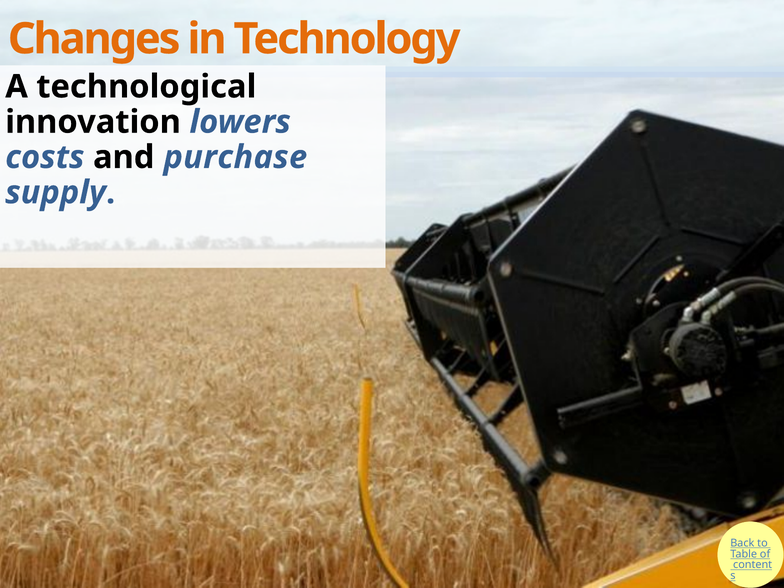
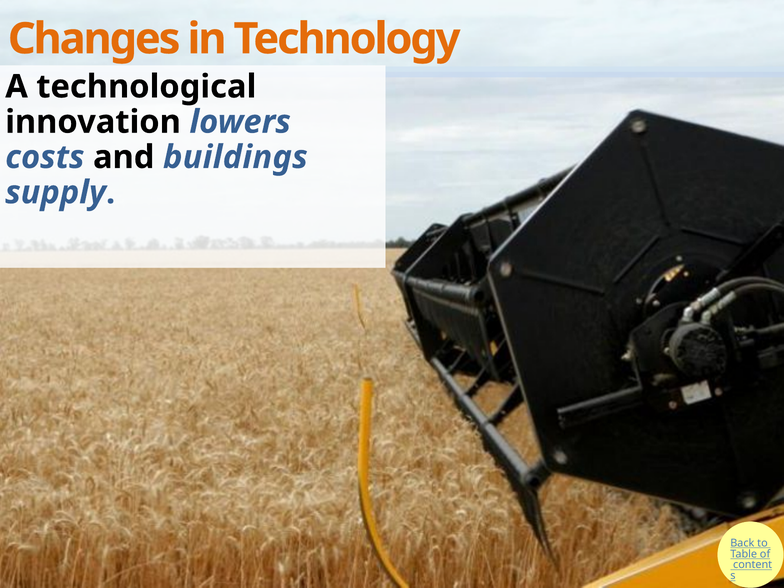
purchase: purchase -> buildings (235, 157)
